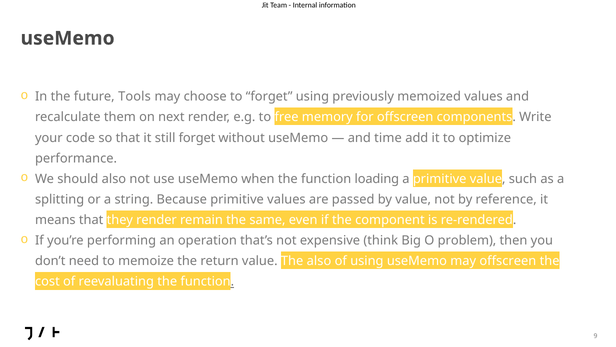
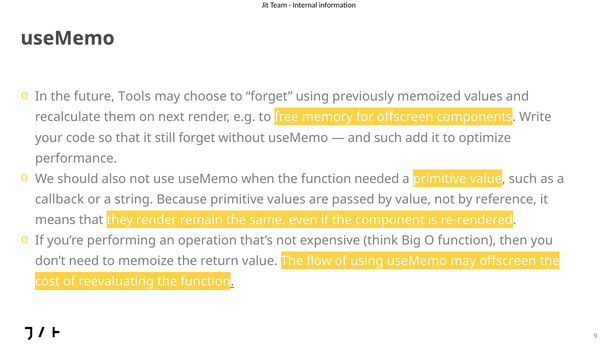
and time: time -> such (388, 138)
loading: loading -> needed (377, 179)
splitting: splitting -> callback (60, 199)
O problem: problem -> function (467, 240)
The also: also -> flow (319, 261)
